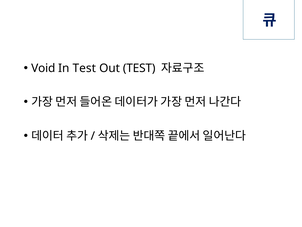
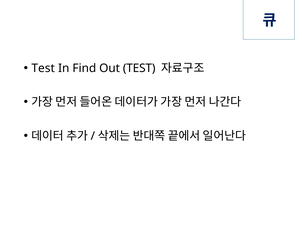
Void: Void -> Test (43, 68)
In Test: Test -> Find (84, 68)
